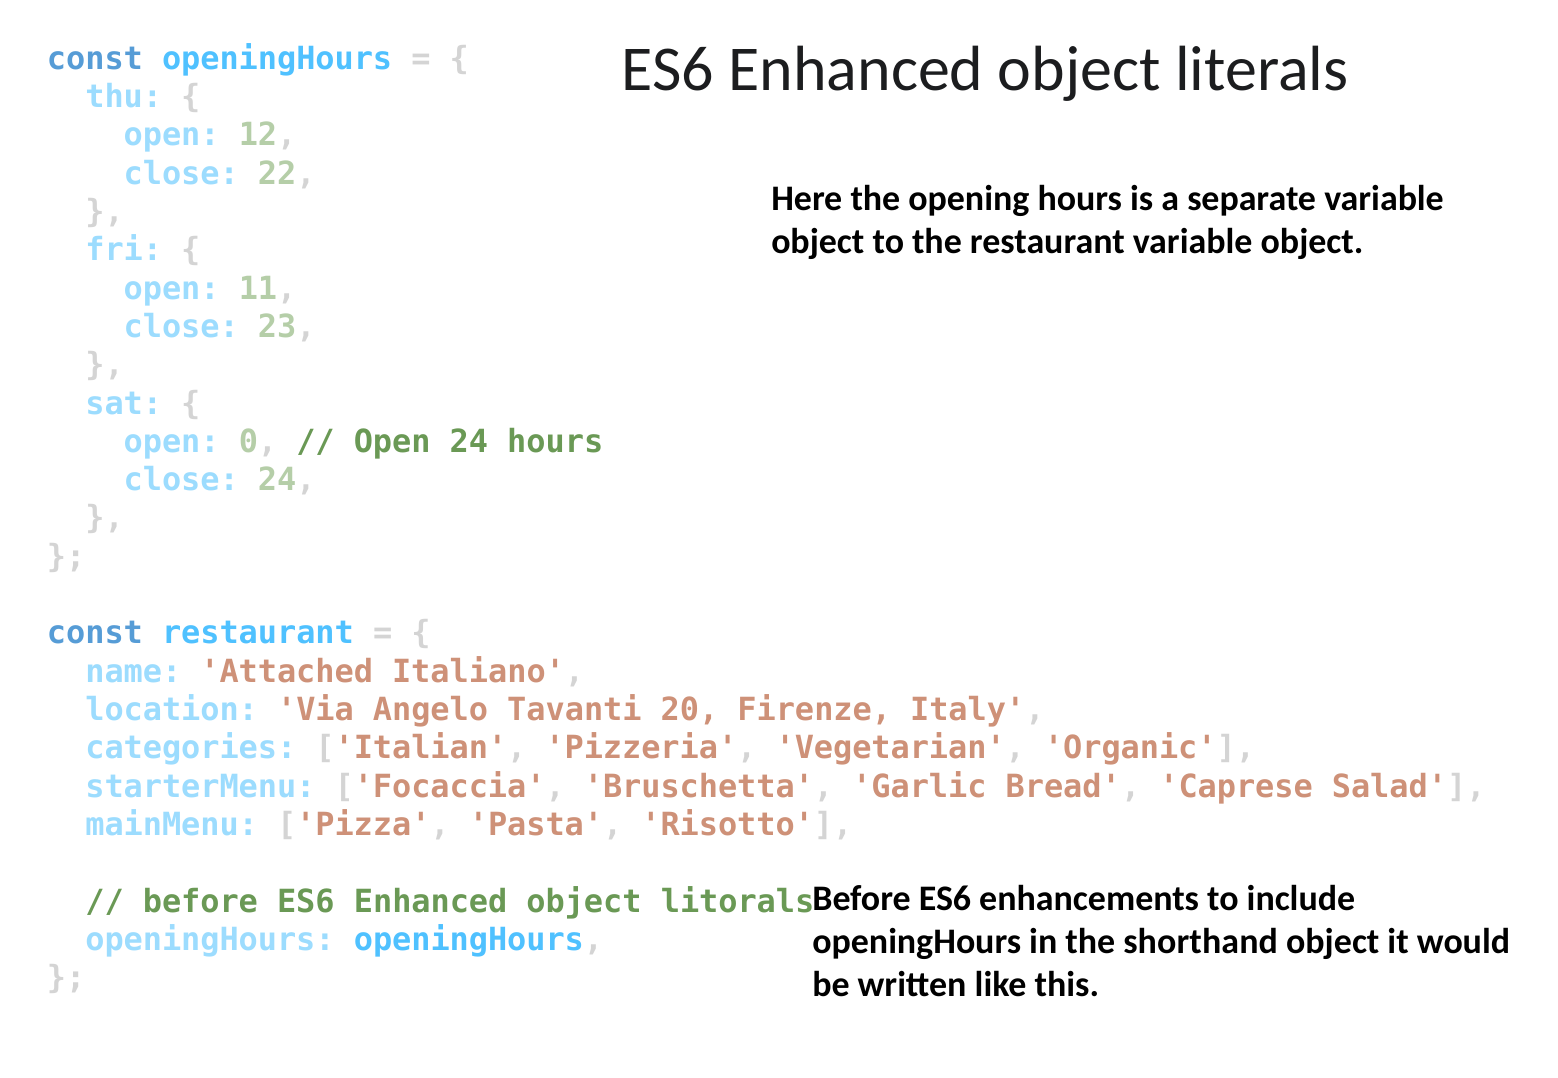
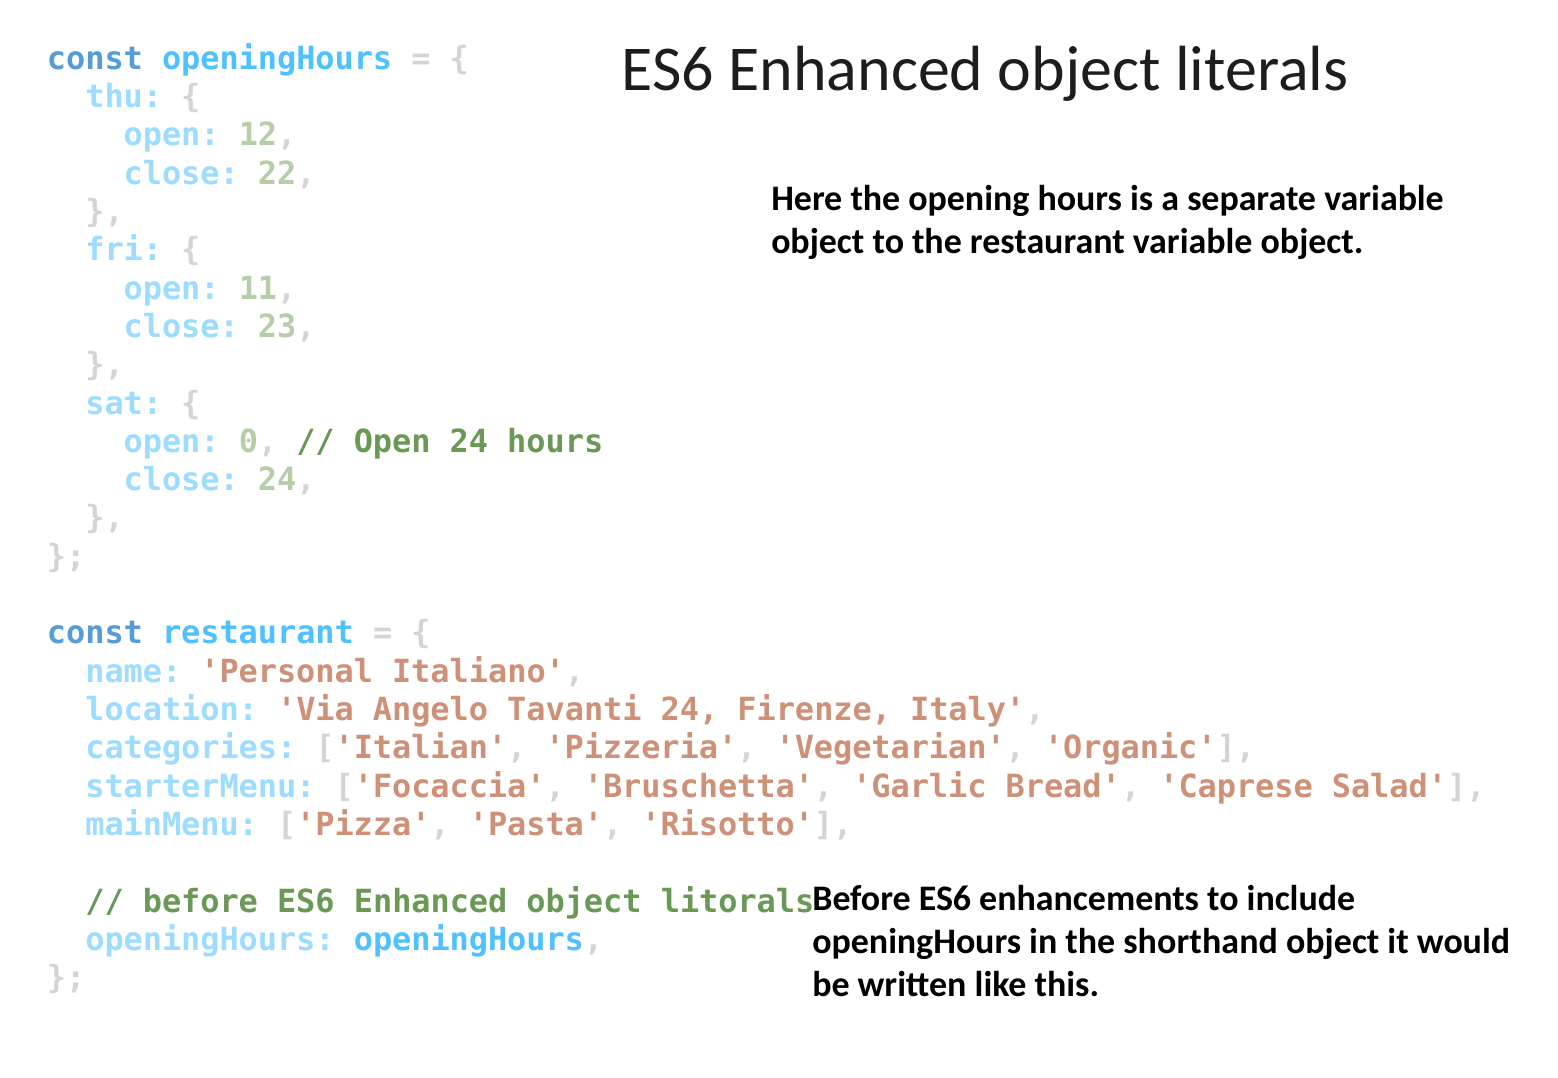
Attached: Attached -> Personal (287, 672)
Tavanti 20: 20 -> 24 (690, 710)
